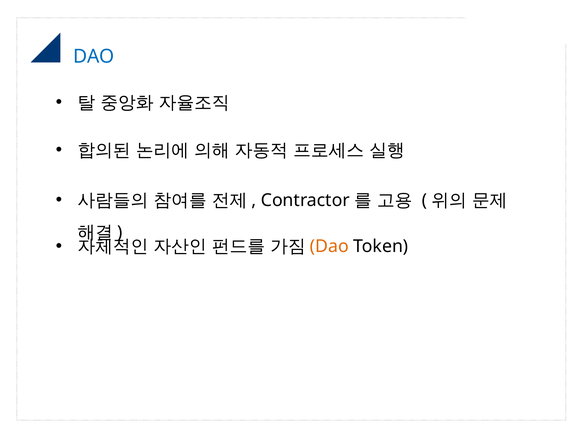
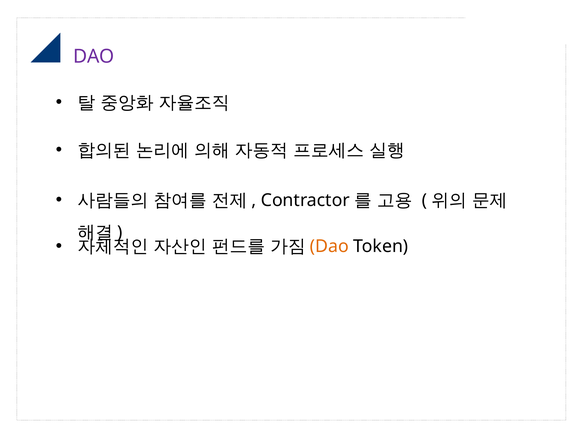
DAO colour: blue -> purple (94, 56)
